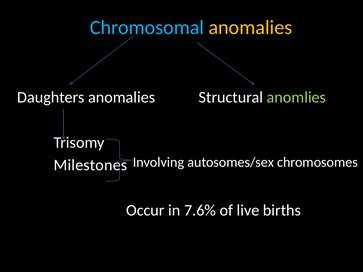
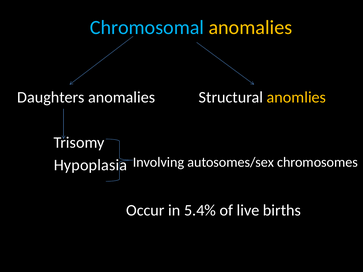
anomlies colour: light green -> yellow (296, 97)
Milestones: Milestones -> Hypoplasia (90, 165)
7.6%: 7.6% -> 5.4% (200, 210)
